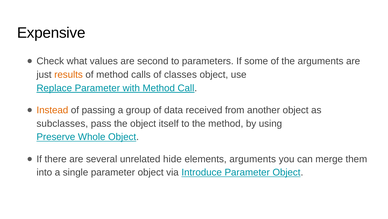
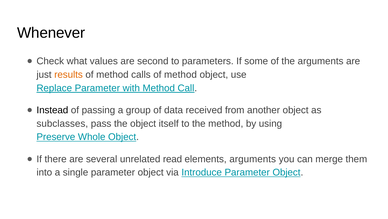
Expensive: Expensive -> Whenever (51, 33)
calls of classes: classes -> method (180, 74)
Instead colour: orange -> black (52, 110)
hide: hide -> read (172, 159)
